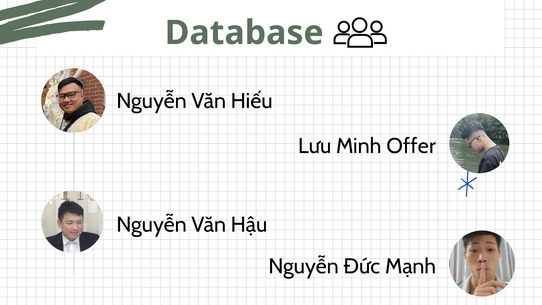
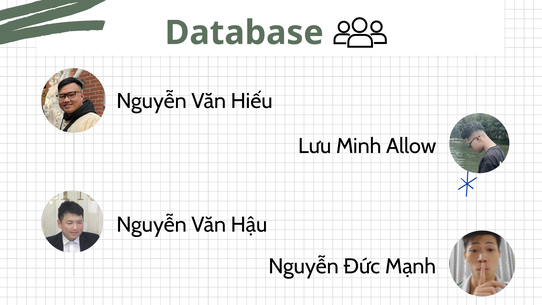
Offer: Offer -> Allow (411, 146)
